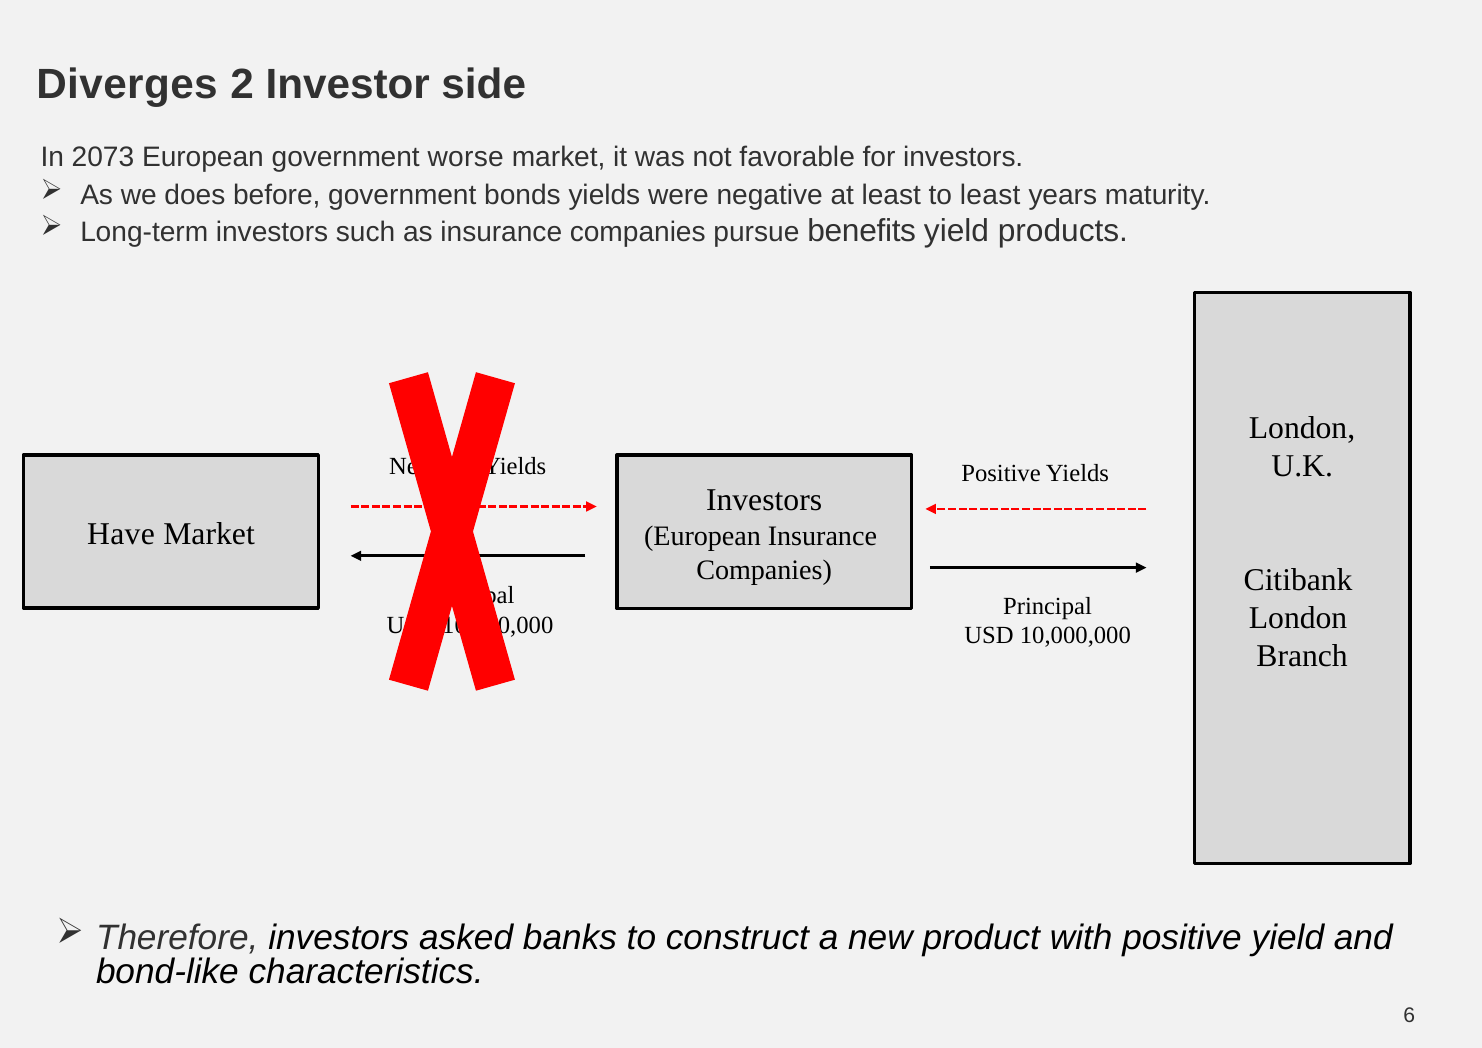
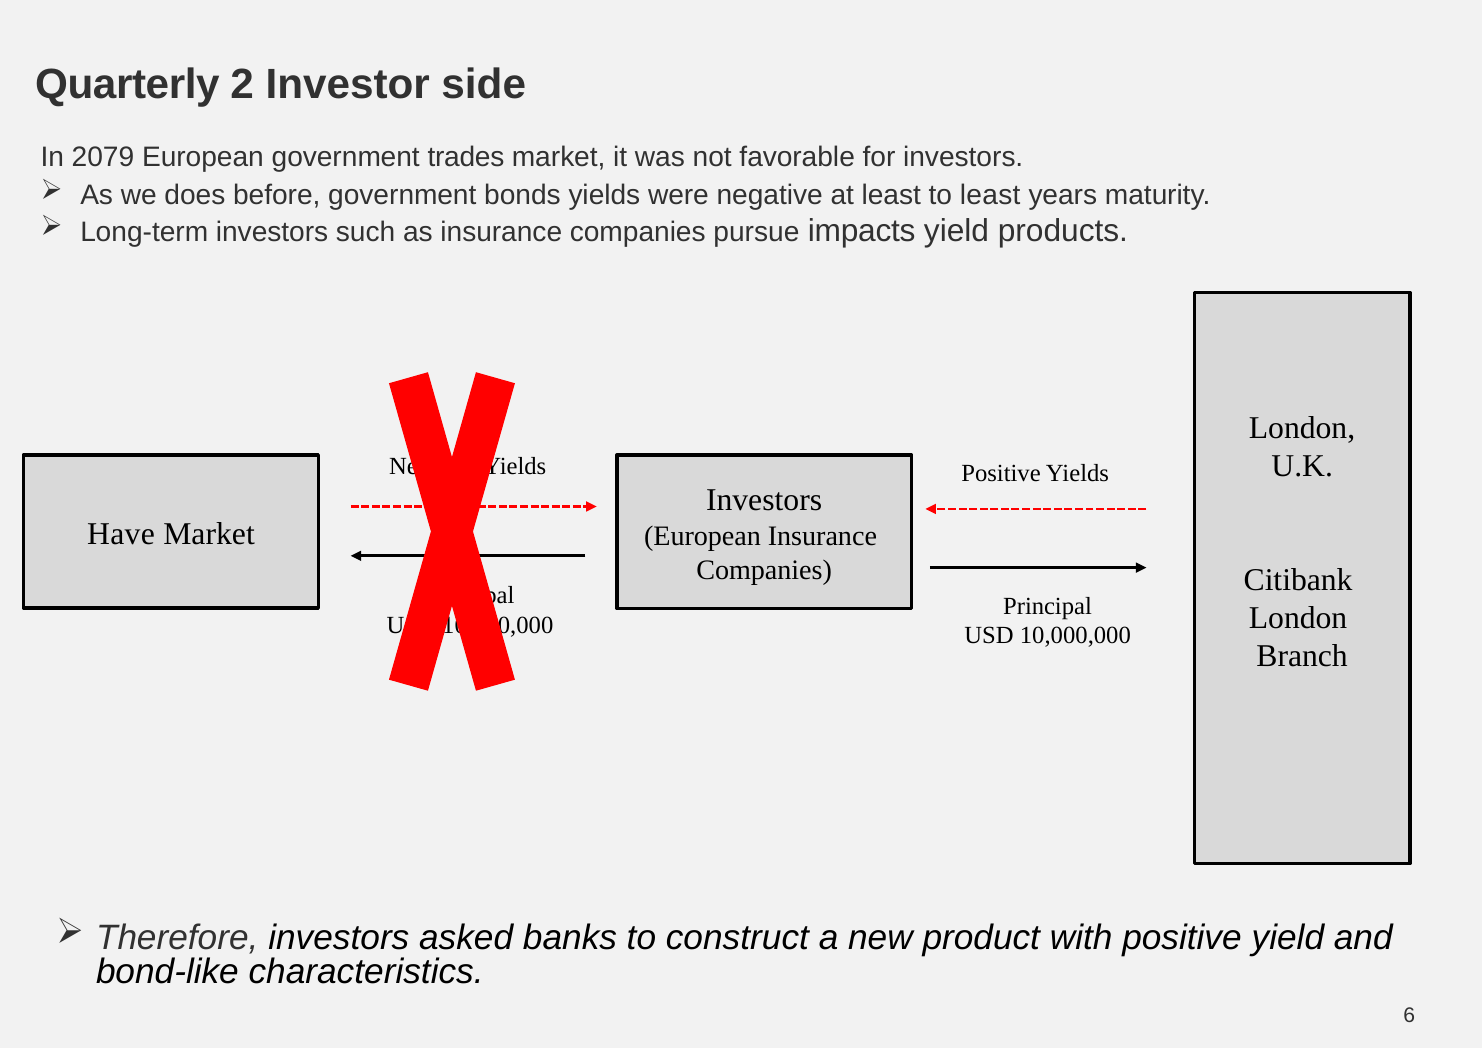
Diverges: Diverges -> Quarterly (127, 85)
2073: 2073 -> 2079 (103, 157)
worse: worse -> trades (466, 157)
benefits: benefits -> impacts (862, 231)
